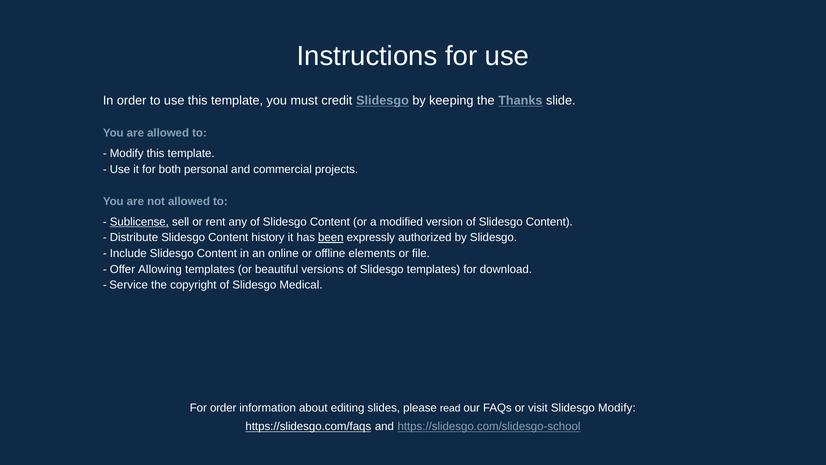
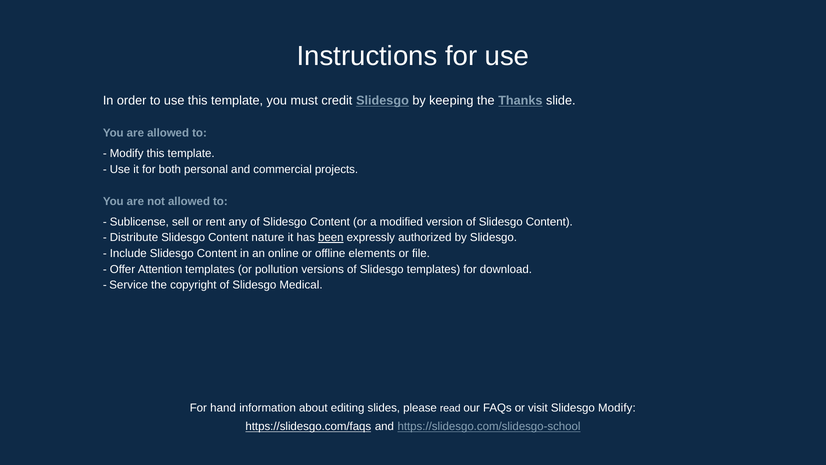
Sublicense underline: present -> none (139, 222)
history: history -> nature (268, 237)
Allowing: Allowing -> Attention (160, 269)
beautiful: beautiful -> pollution (277, 269)
For order: order -> hand (223, 408)
